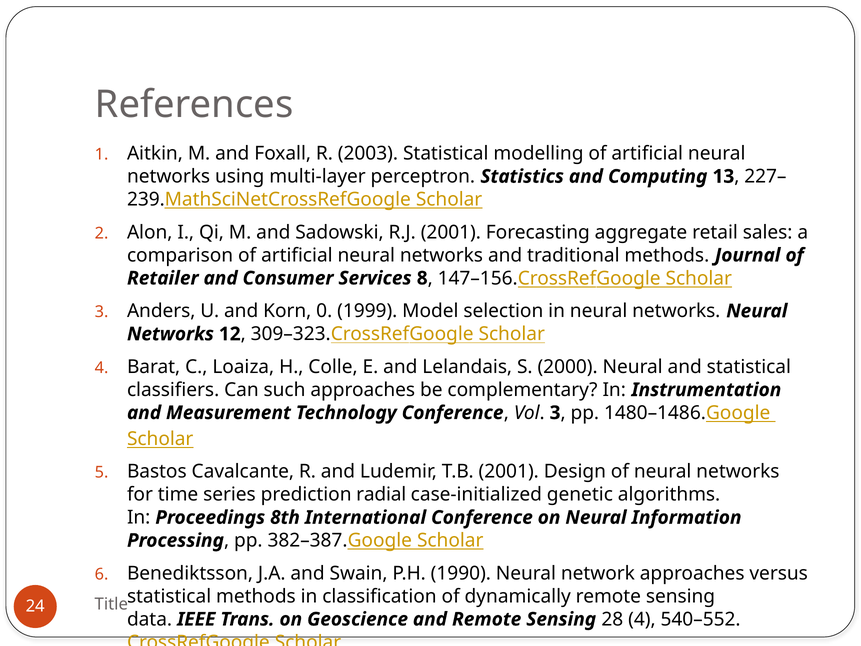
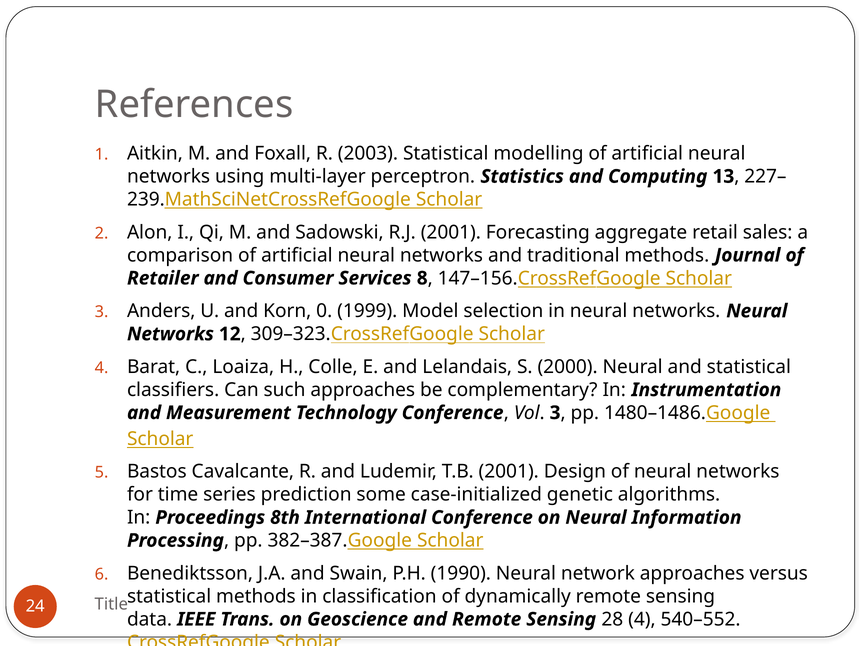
radial: radial -> some (381, 494)
